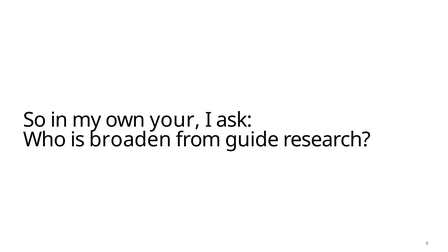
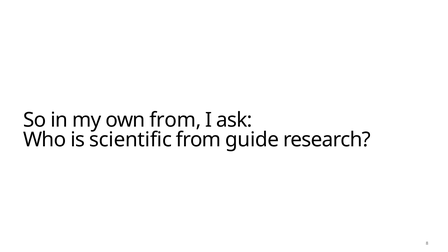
own your: your -> from (175, 120)
broaden: broaden -> scientific (131, 140)
